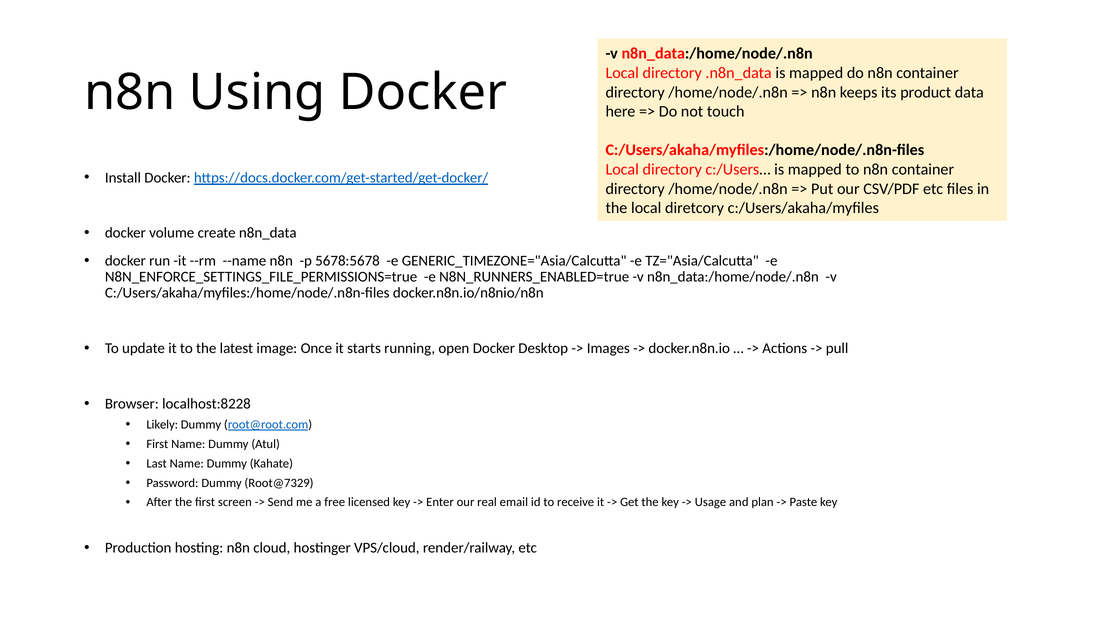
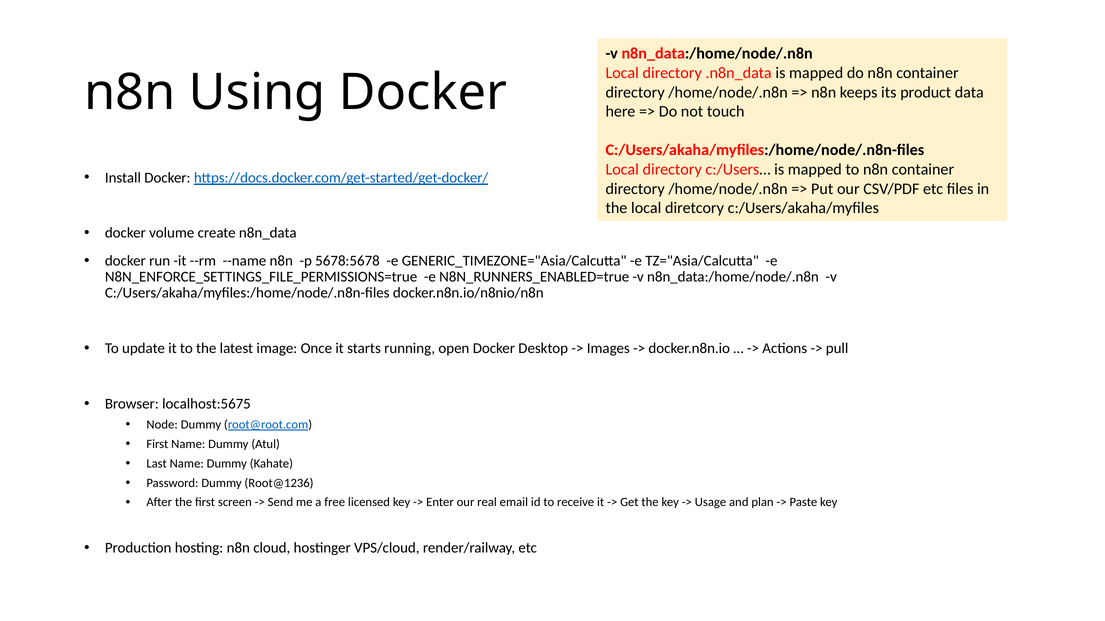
localhost:8228: localhost:8228 -> localhost:5675 (206, 404)
Likely: Likely -> Node (162, 425)
Root@7329: Root@7329 -> Root@1236 (279, 483)
